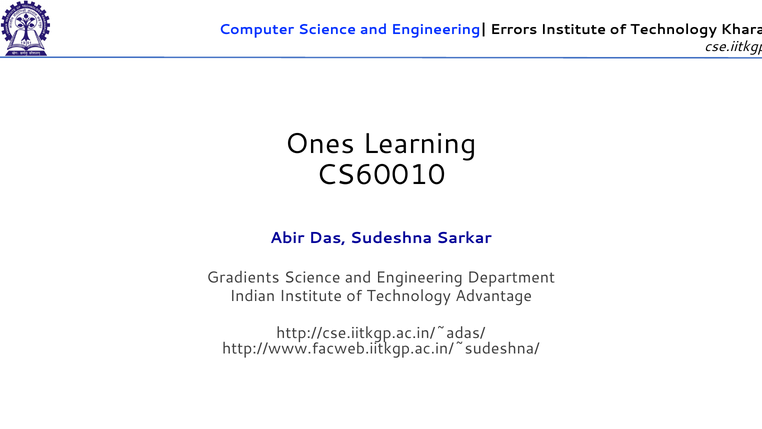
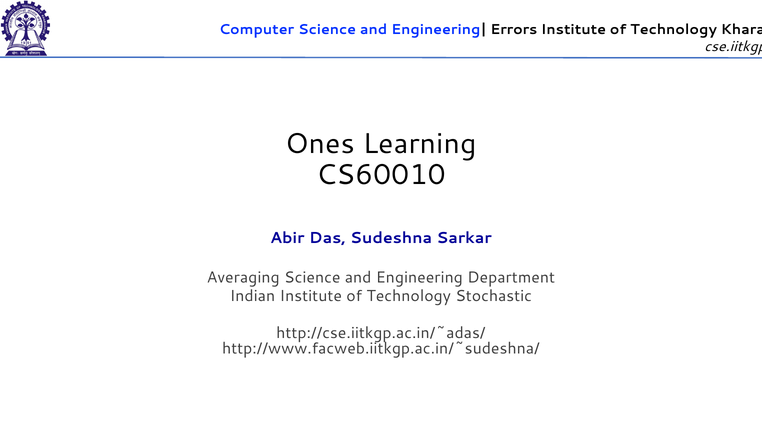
Gradients: Gradients -> Averaging (243, 277)
Advantage: Advantage -> Stochastic (494, 296)
